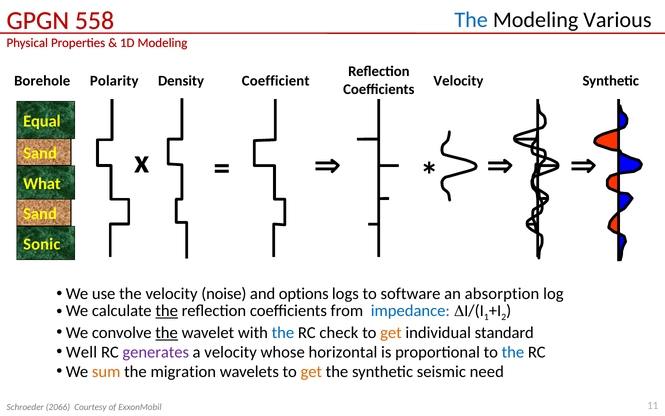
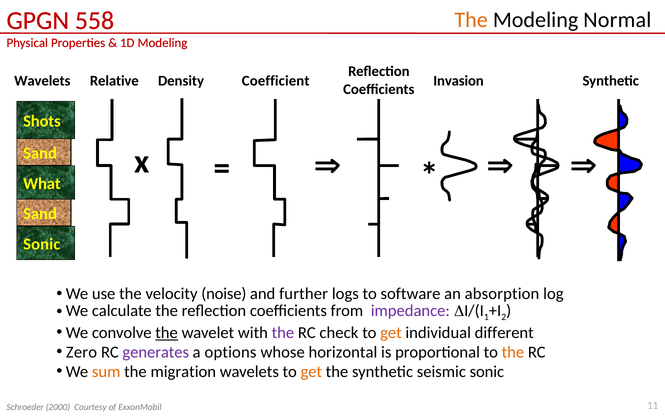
The colour: blue -> orange (471, 20)
Various: Various -> Normal (617, 20)
Borehole: Borehole -> Wavelets (42, 81)
Polarity: Polarity -> Relative (114, 81)
Velocity: Velocity -> Invasion (459, 81)
Equal: Equal -> Shots (42, 121)
options: options -> further (304, 294)
the underline: present -> none (167, 310)
impedance colour: blue -> purple (410, 310)
the colour: blue -> purple (283, 333)
standard: standard -> different (504, 333)
Well: Well -> Zero (81, 352)
a velocity: velocity -> options (231, 352)
the colour: blue -> orange (513, 352)
seismic need: need -> sonic (487, 371)
2066: 2066 -> 2000 (58, 407)
